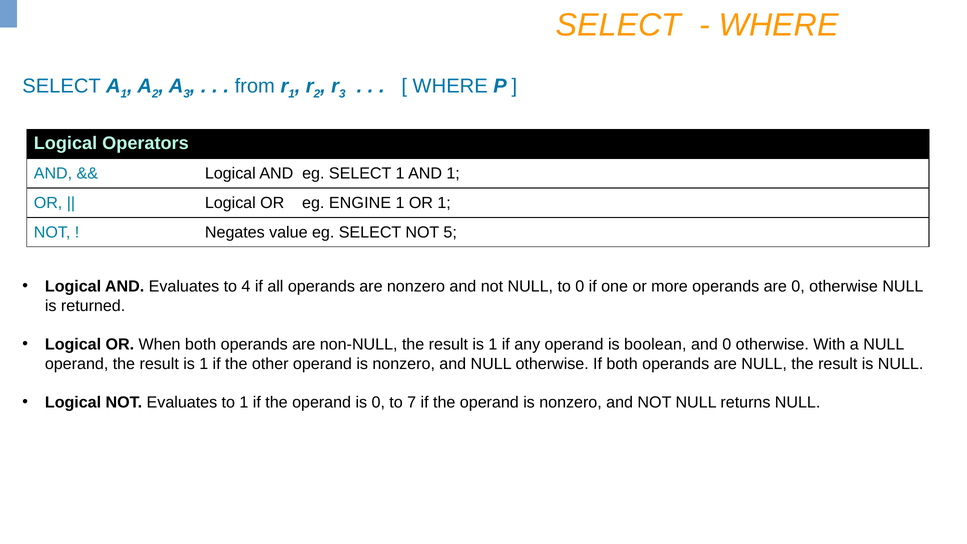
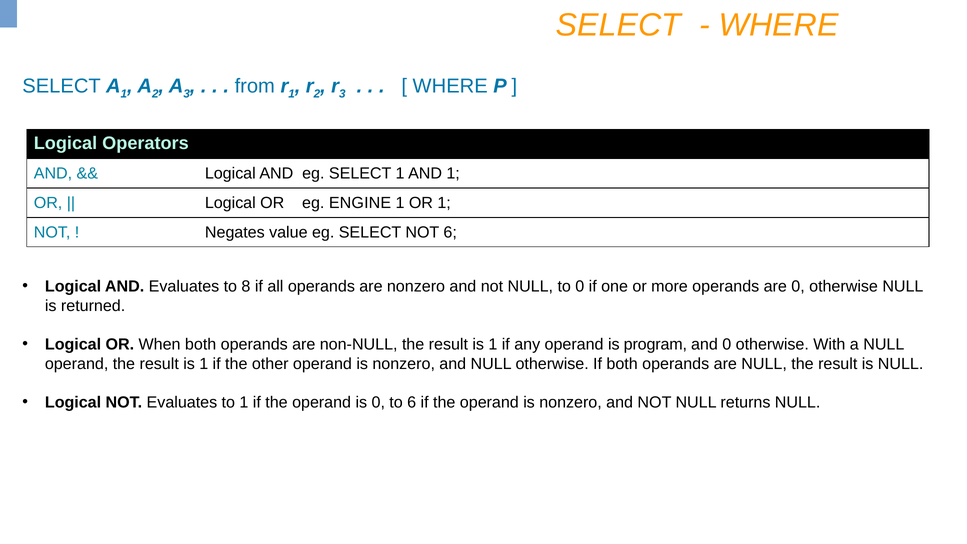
NOT 5: 5 -> 6 (450, 232)
4: 4 -> 8 (246, 286)
boolean: boolean -> program (655, 344)
to 7: 7 -> 6 (412, 402)
